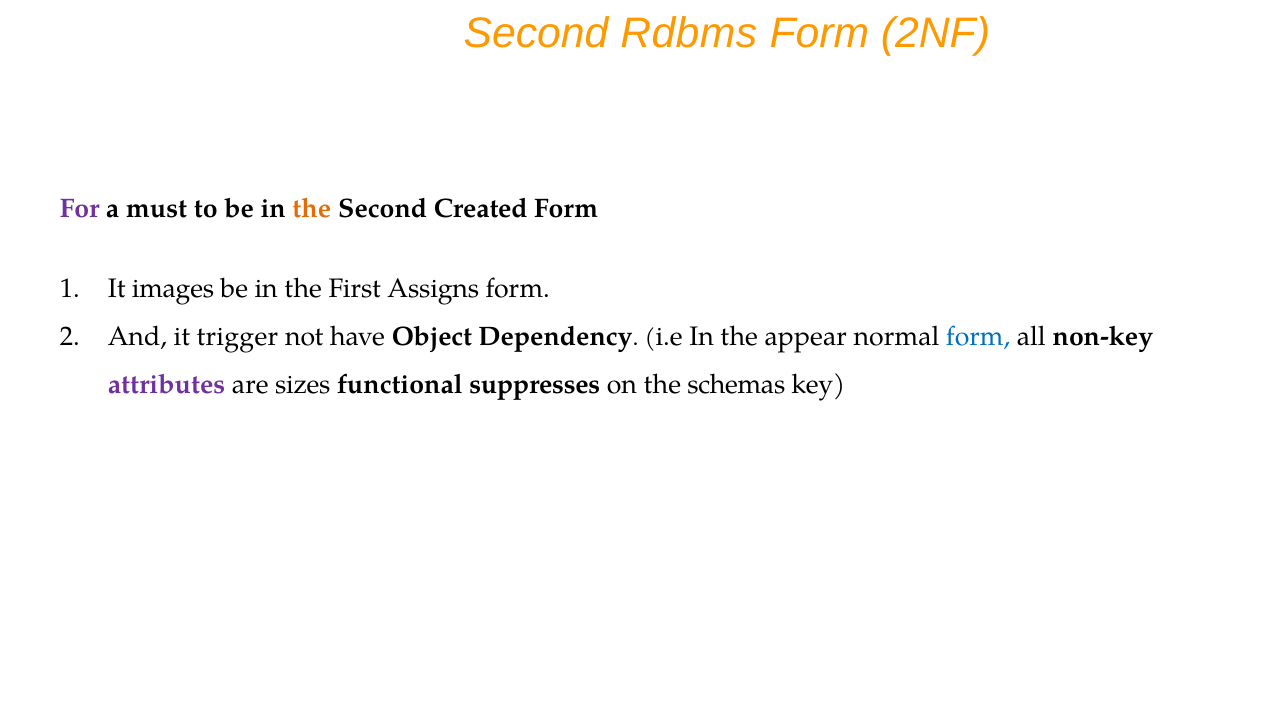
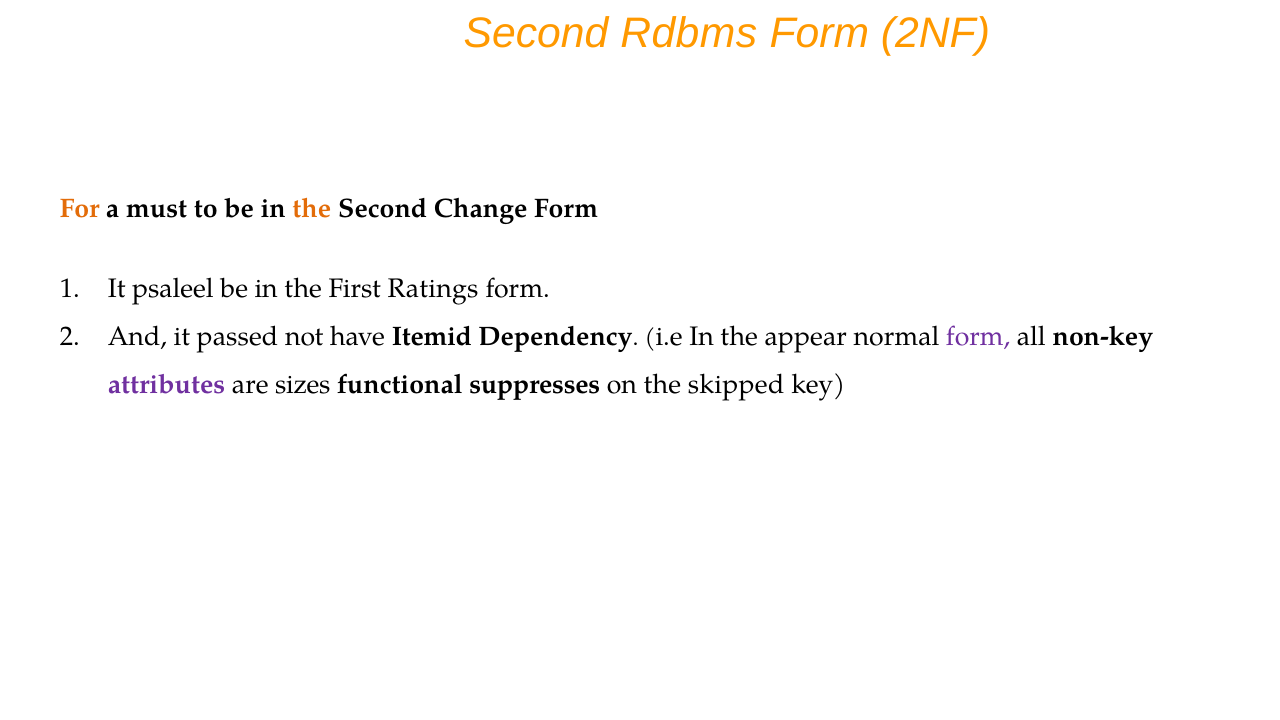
For colour: purple -> orange (80, 209)
Created: Created -> Change (481, 209)
images: images -> psaleel (173, 289)
Assigns: Assigns -> Ratings (433, 289)
trigger: trigger -> passed (237, 337)
Object: Object -> Itemid (432, 337)
form colour: blue -> purple (978, 337)
schemas: schemas -> skipped (736, 385)
